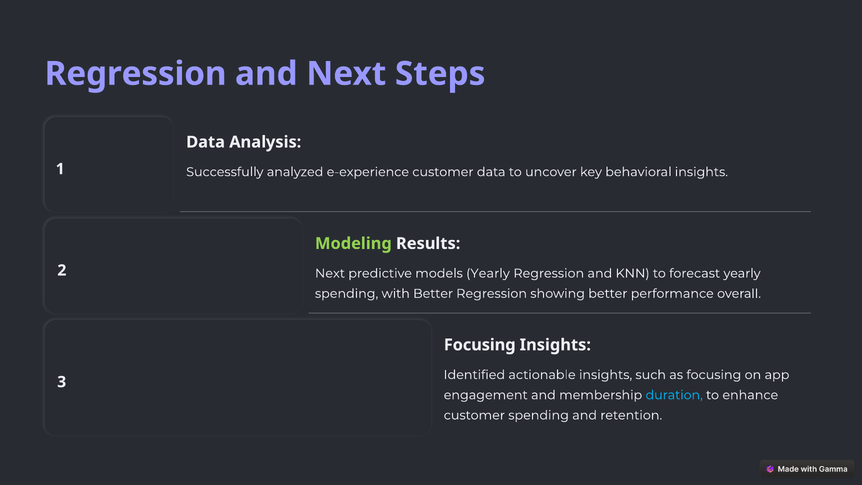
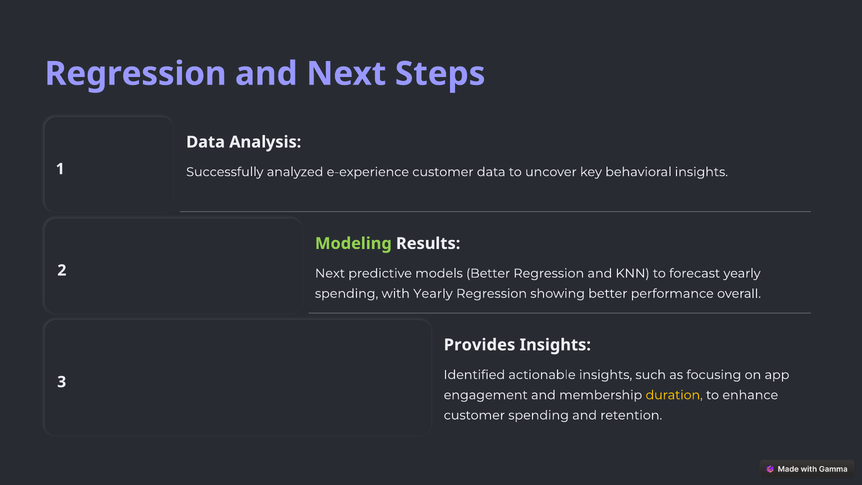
models Yearly: Yearly -> Better (488, 273)
with Better: Better -> Yearly (433, 294)
Focusing: Focusing -> Provides (480, 345)
duration colour: light blue -> yellow (674, 395)
